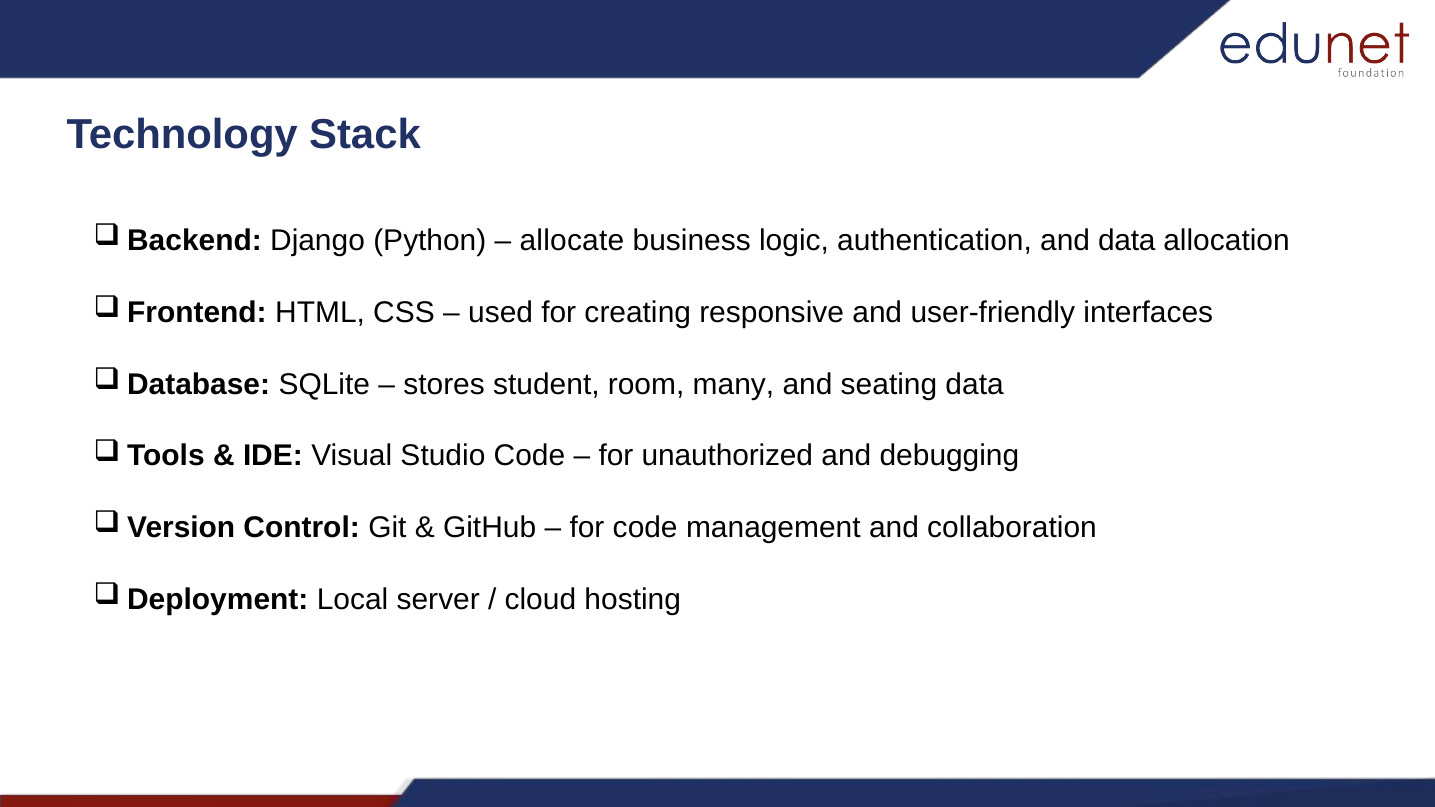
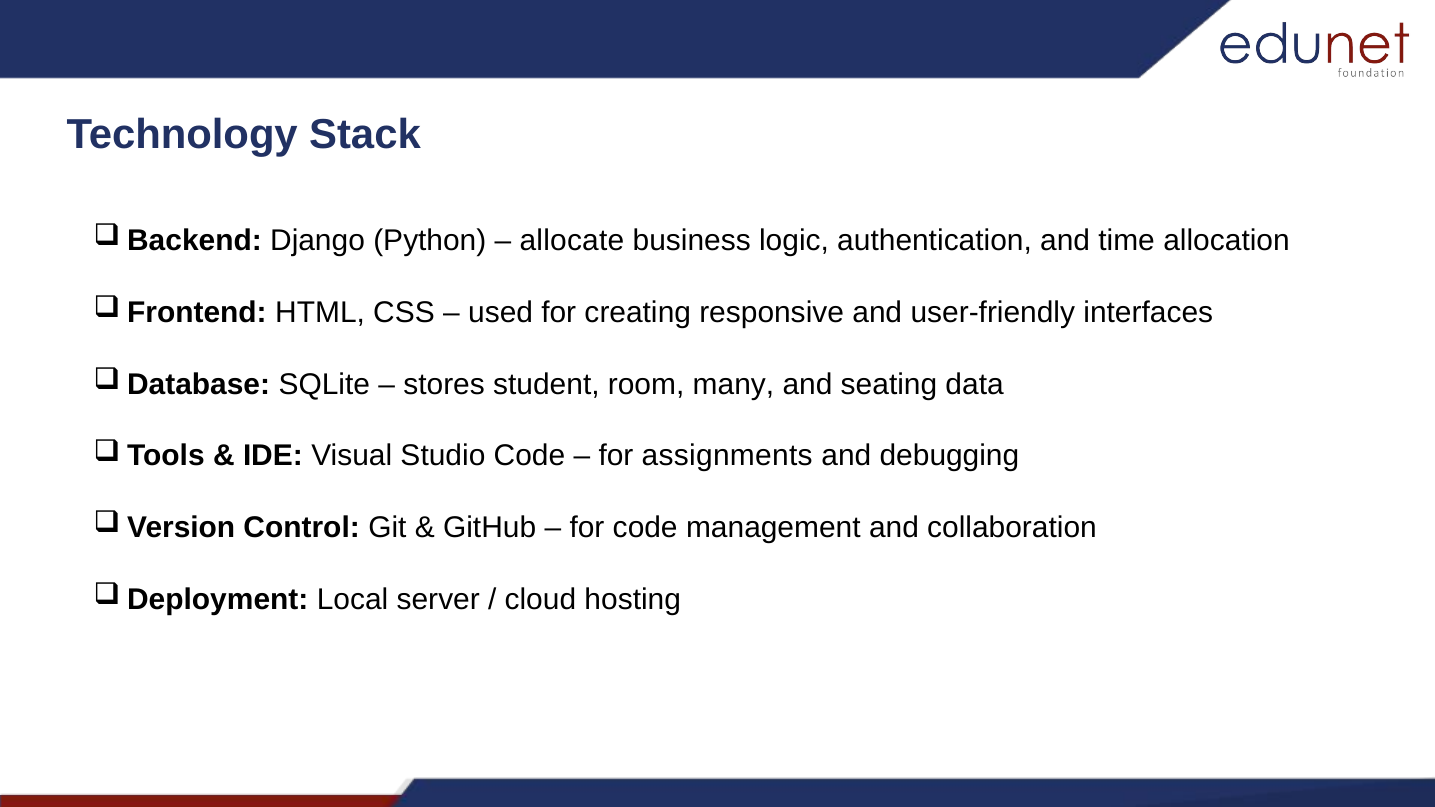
and data: data -> time (1127, 241)
unauthorized: unauthorized -> assignments (727, 456)
